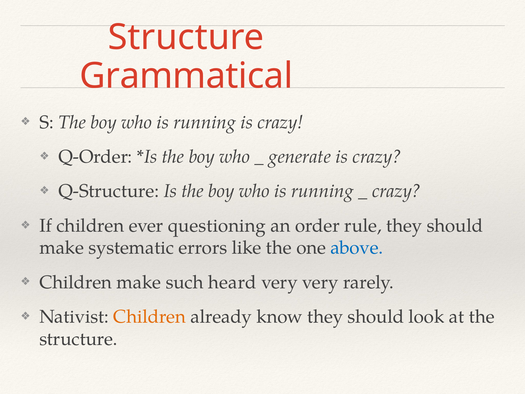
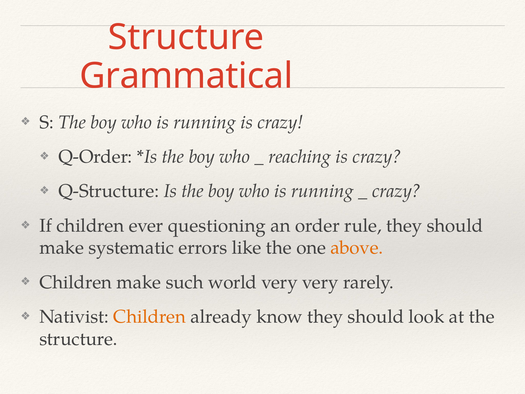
generate: generate -> reaching (300, 157)
above colour: blue -> orange (357, 248)
heard: heard -> world (233, 282)
